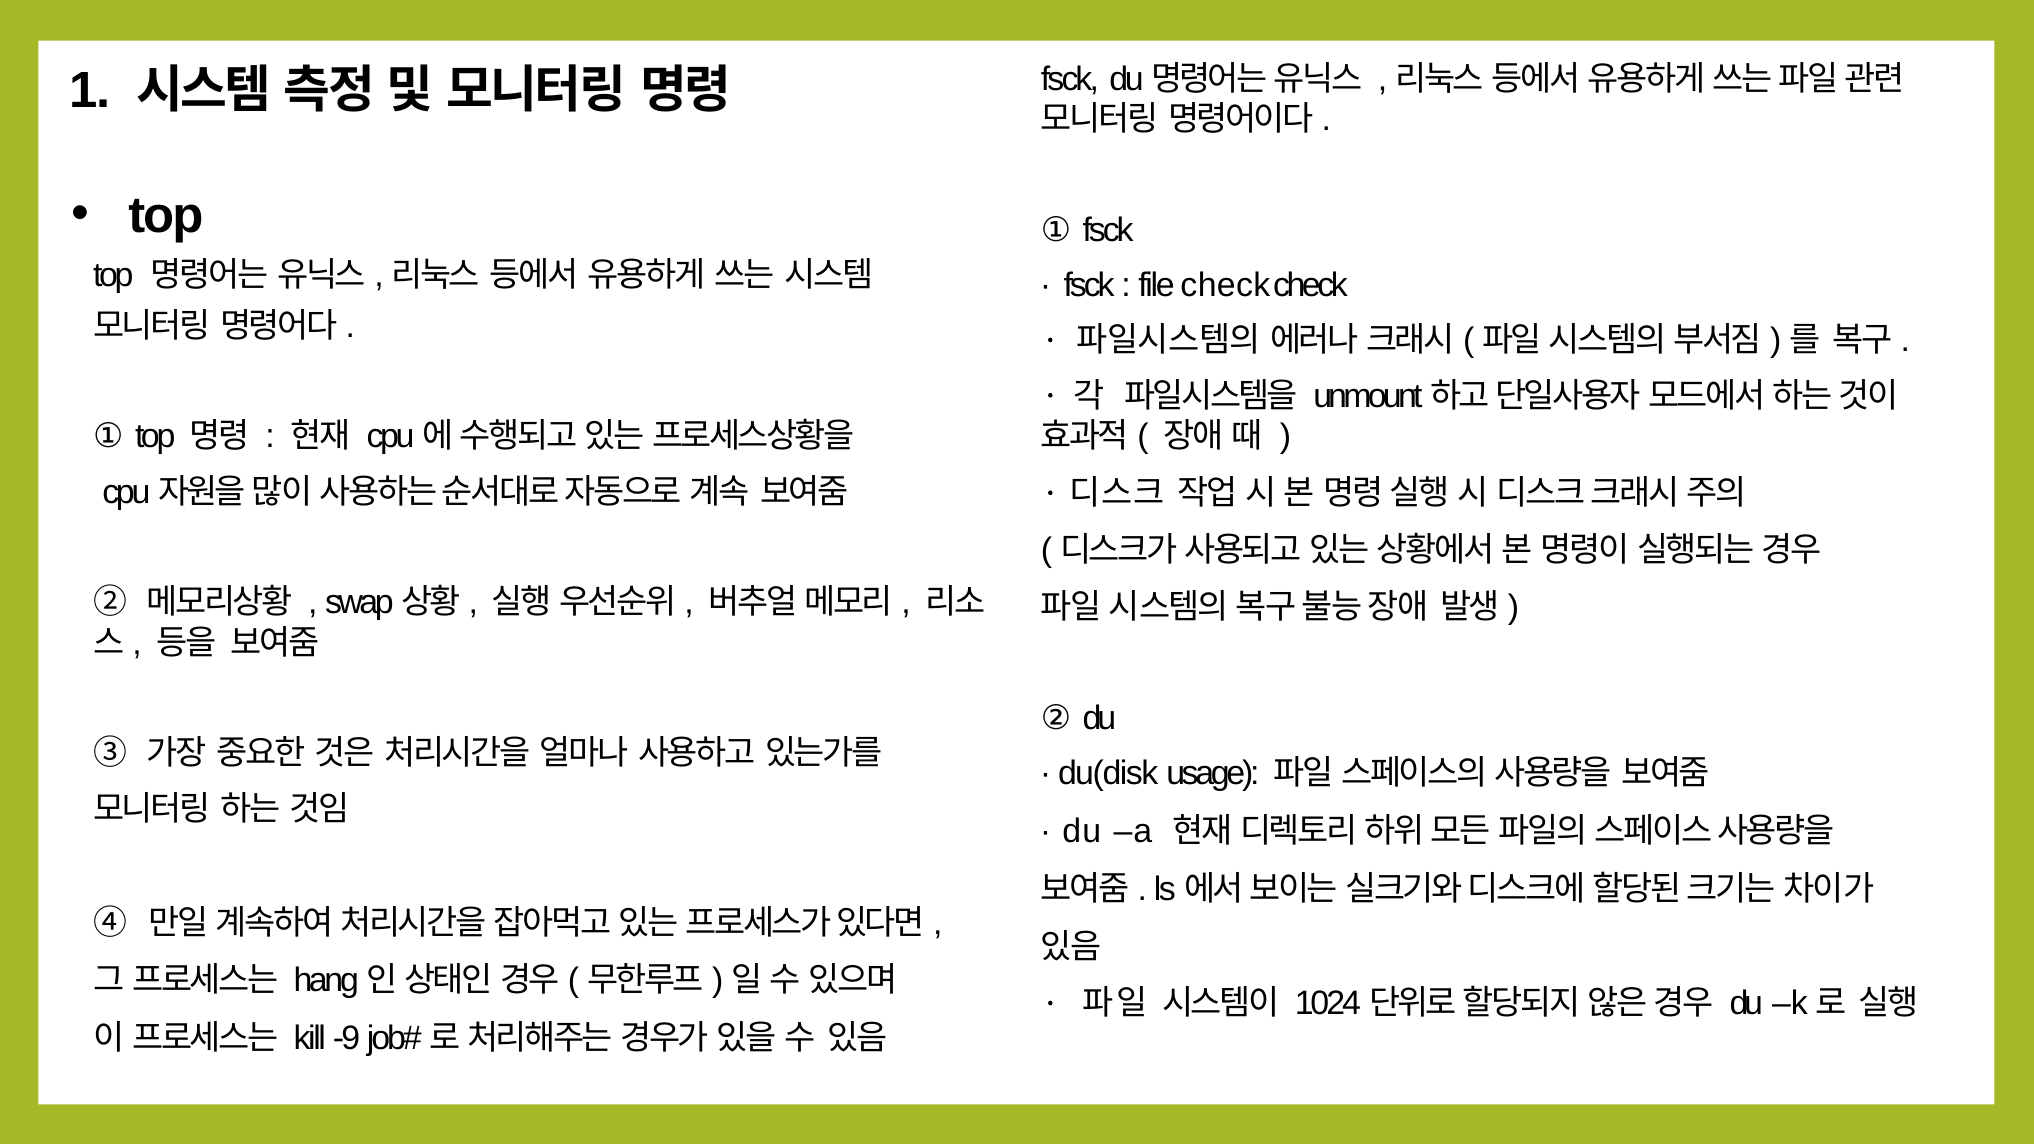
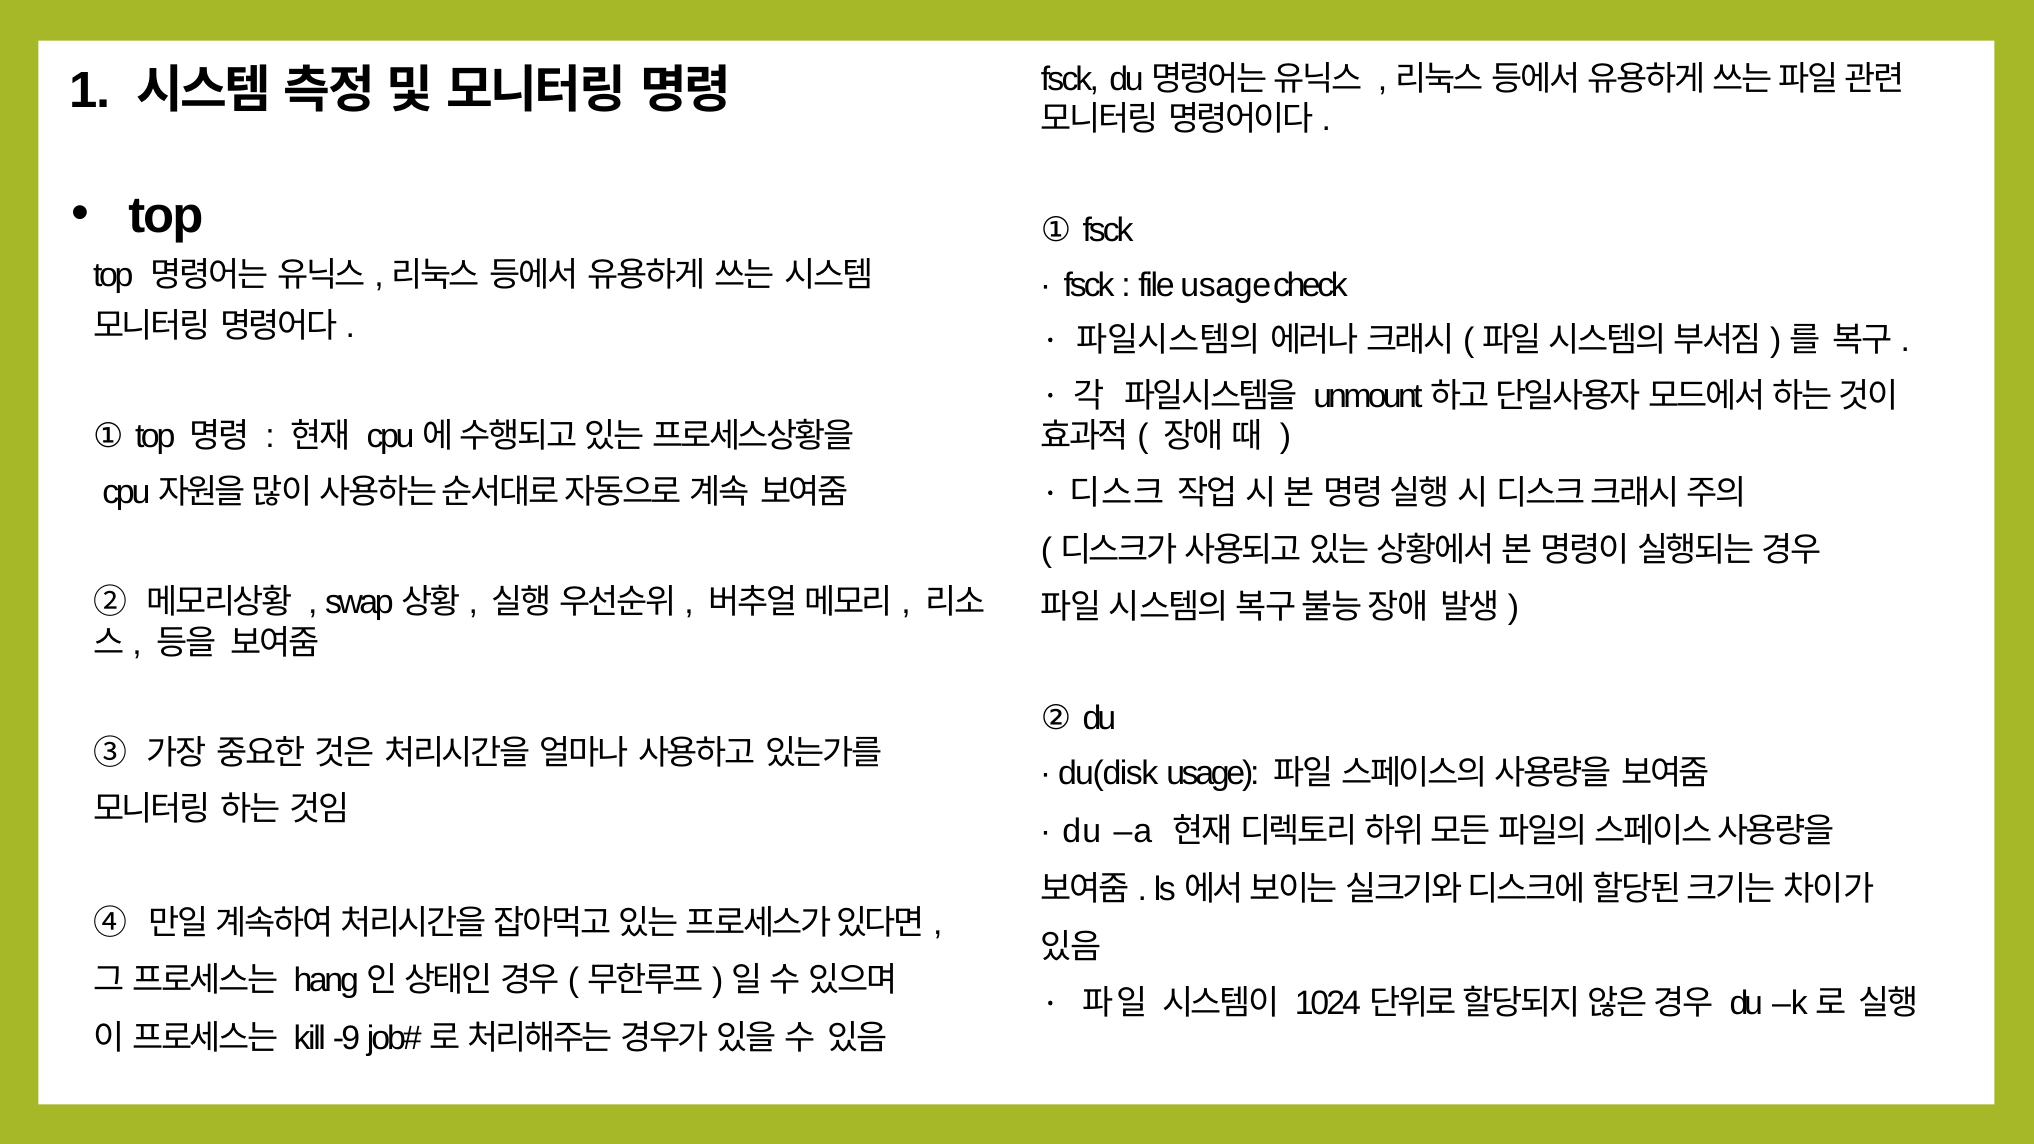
file check: check -> usage (1226, 285)
